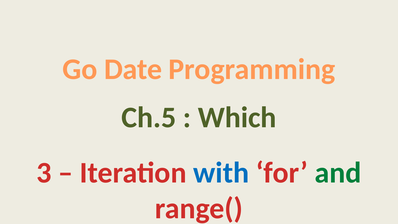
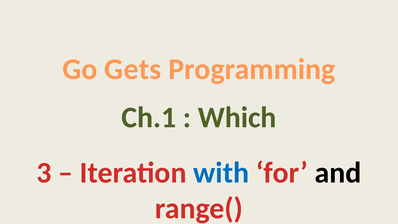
Date: Date -> Gets (133, 69)
Ch.5: Ch.5 -> Ch.1 (149, 117)
and colour: green -> black (338, 173)
